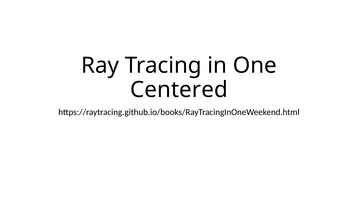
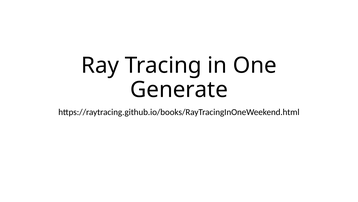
Centered: Centered -> Generate (179, 89)
